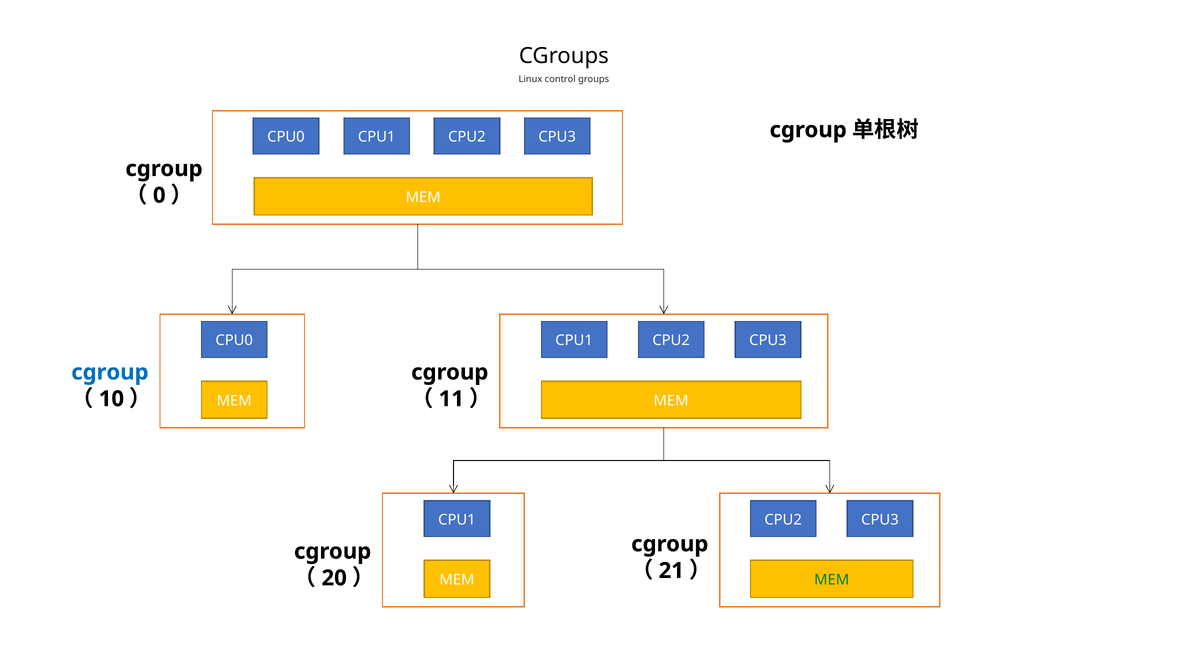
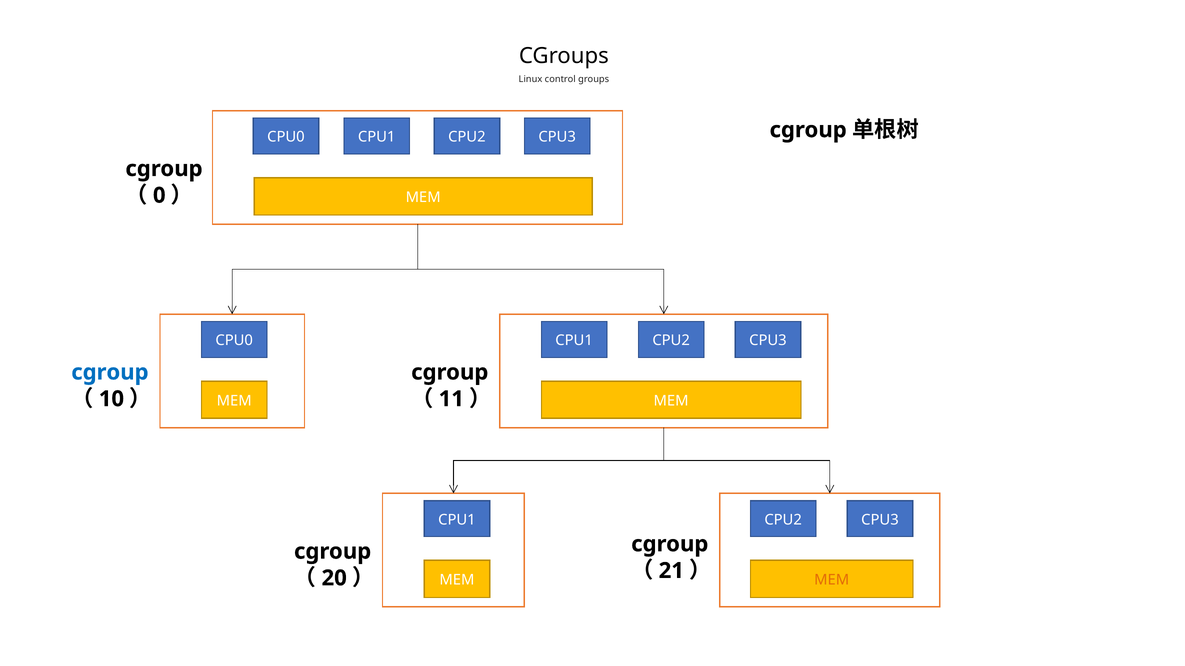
MEM colour: green -> orange (832, 580)
